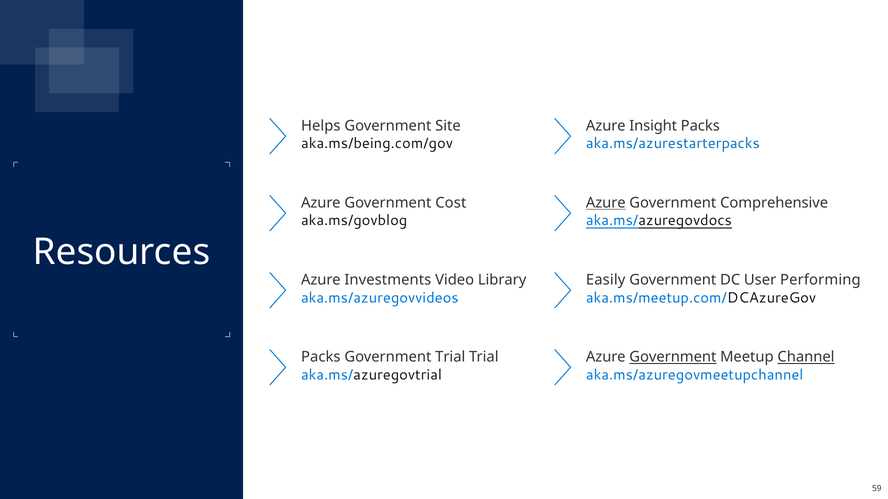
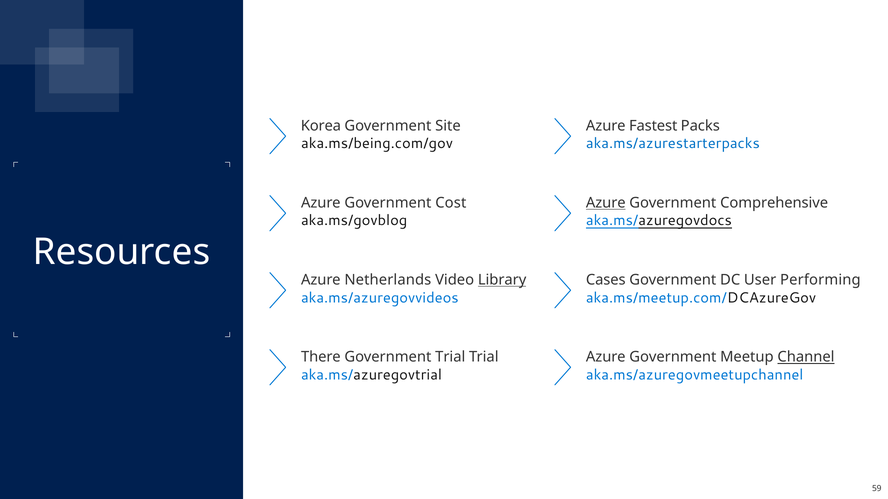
Helps: Helps -> Korea (321, 126)
Insight: Insight -> Fastest (653, 126)
Investments: Investments -> Netherlands (388, 280)
Library underline: none -> present (502, 280)
Easily: Easily -> Cases (606, 280)
Packs: Packs -> There (321, 357)
Government underline: present -> none (673, 357)
